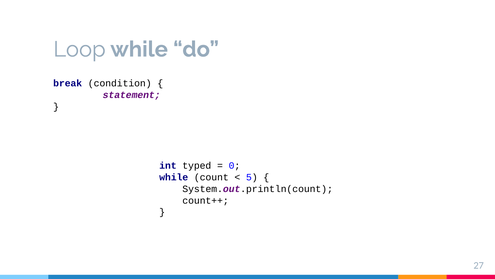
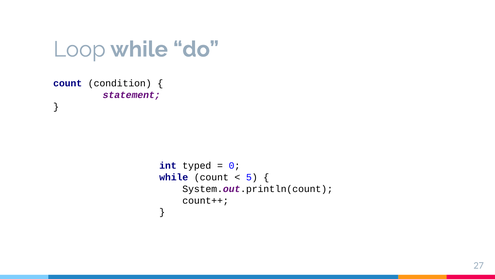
break: break -> count (68, 83)
